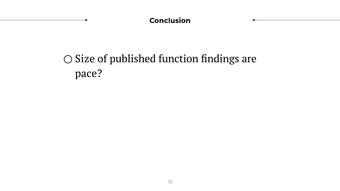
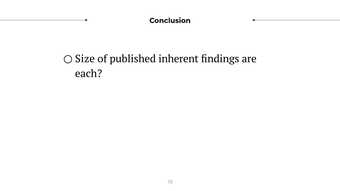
function: function -> inherent (179, 59)
pace: pace -> each (89, 74)
